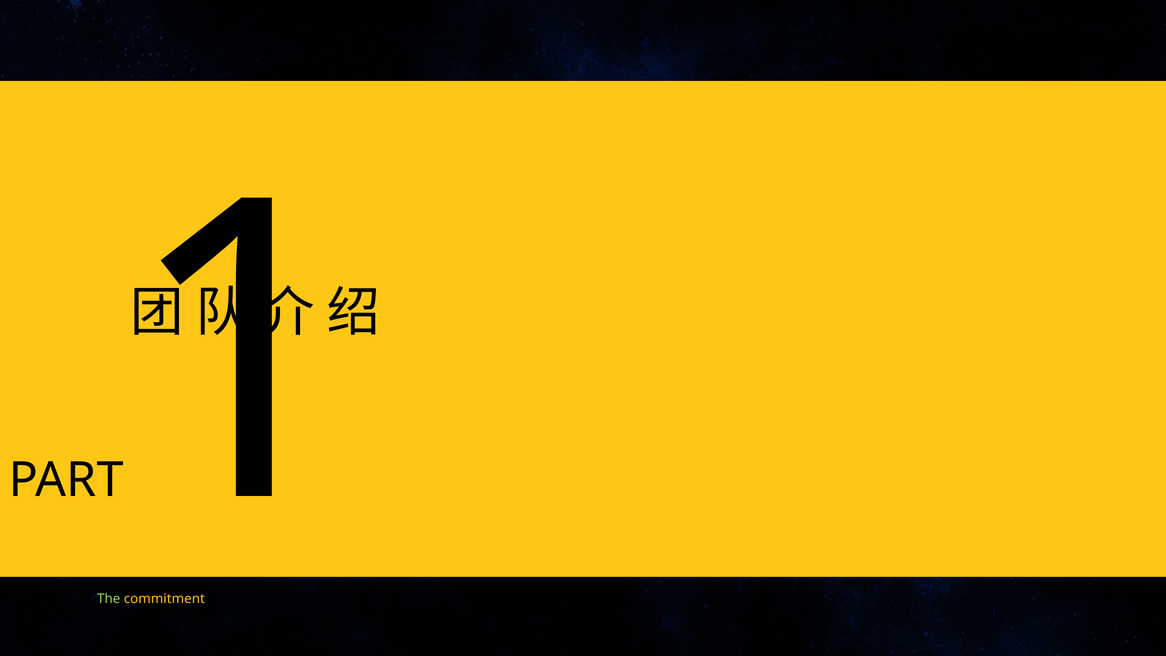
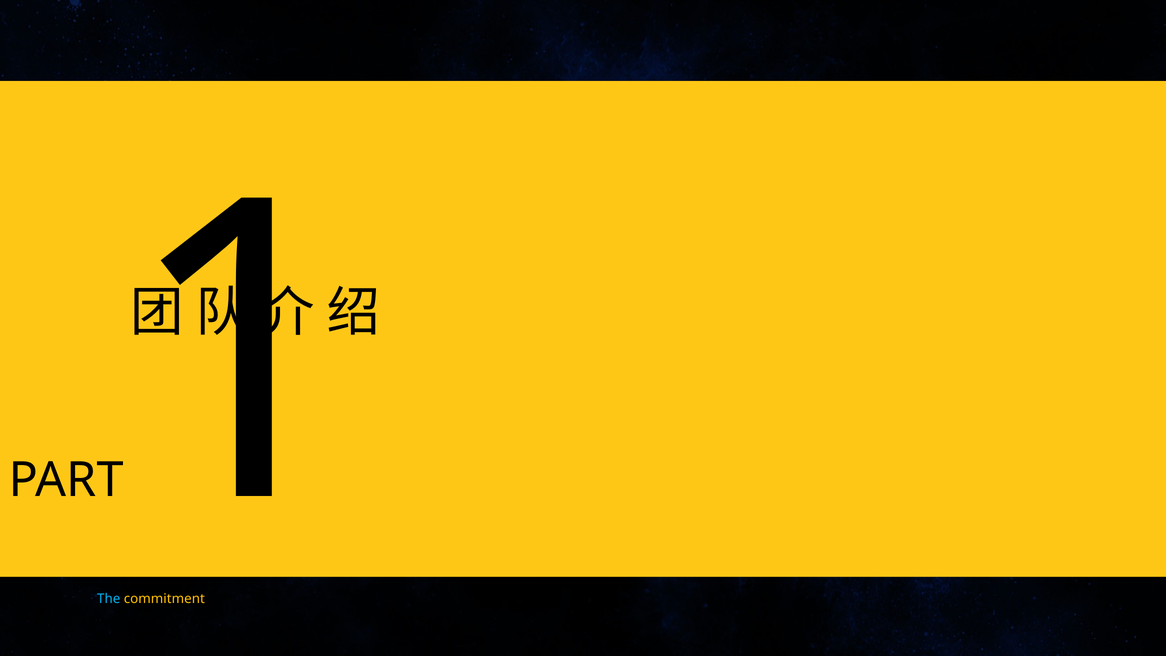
The colour: light green -> light blue (109, 598)
